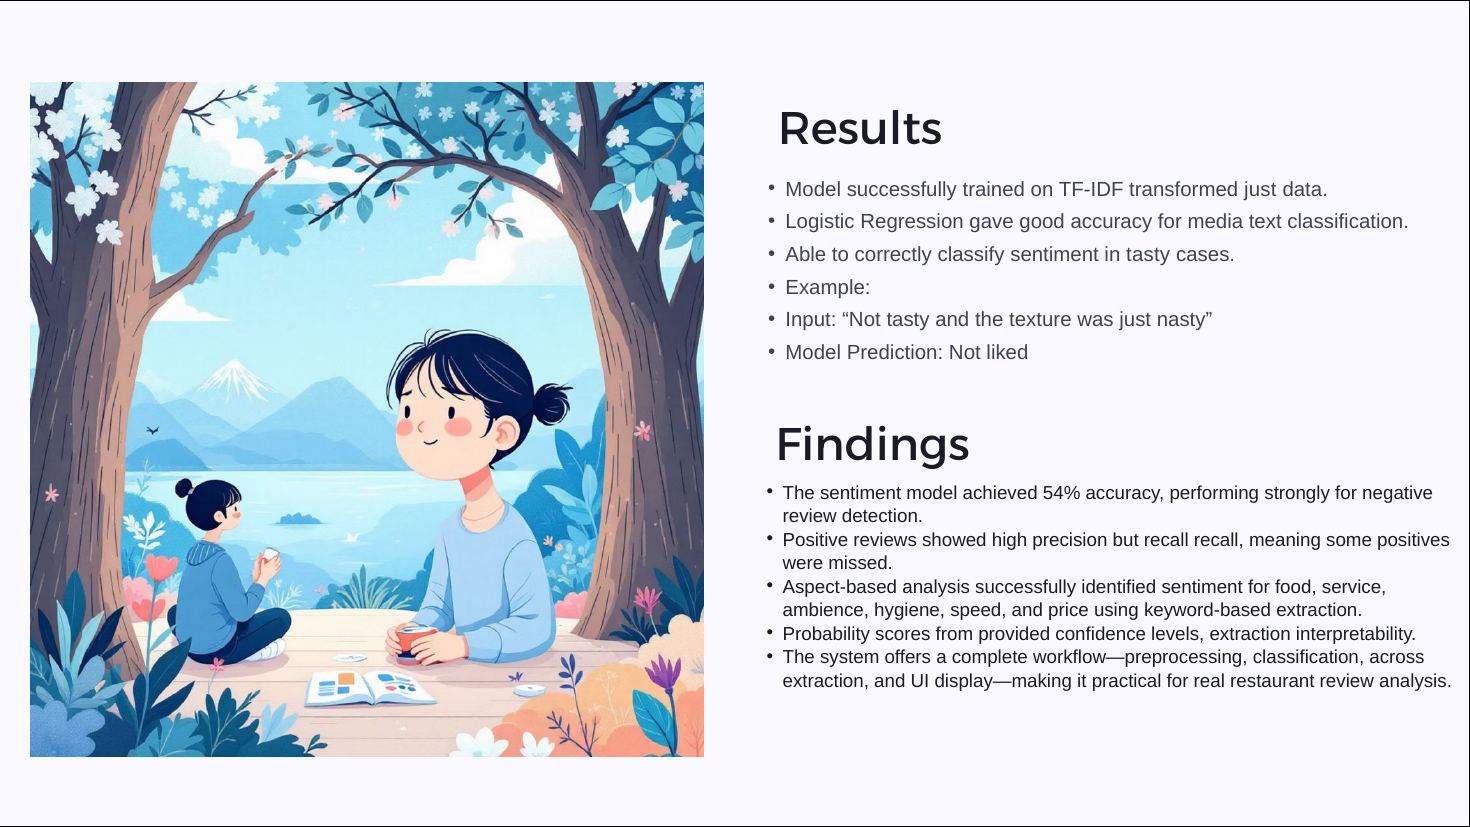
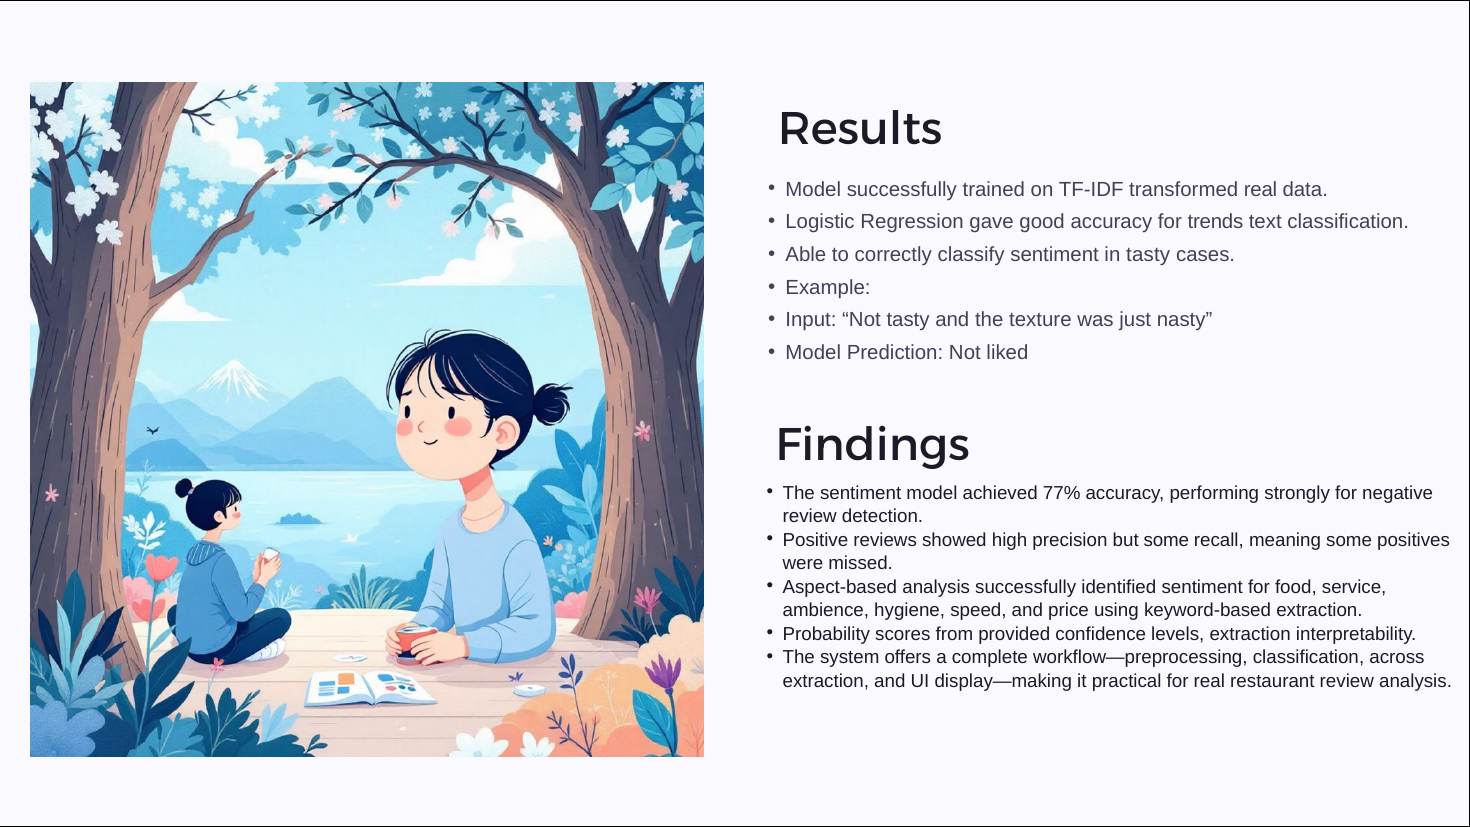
transformed just: just -> real (1260, 189)
media: media -> trends (1215, 222)
54%: 54% -> 77% (1062, 493)
but recall: recall -> some (1166, 540)
